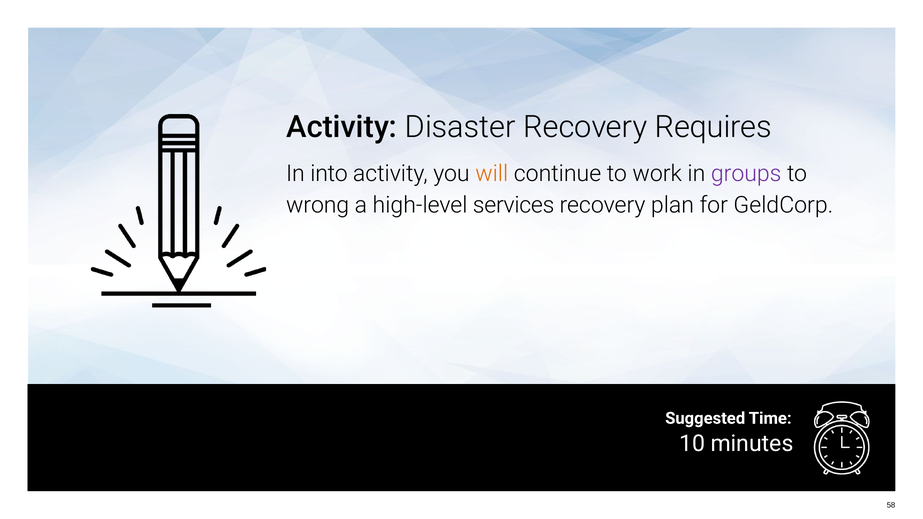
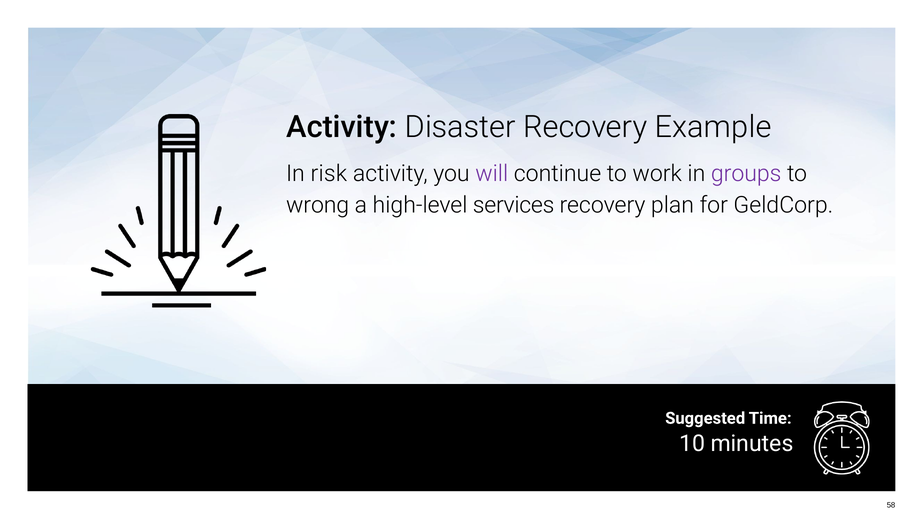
Requires: Requires -> Example (713, 127)
into: into -> risk (329, 174)
will colour: orange -> purple (492, 174)
